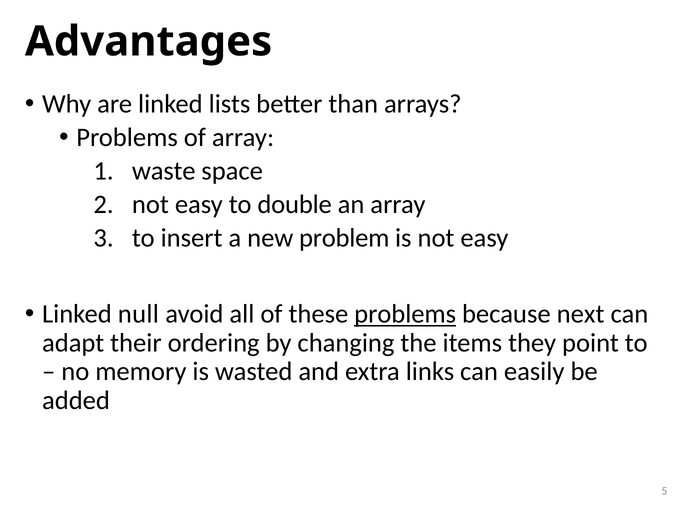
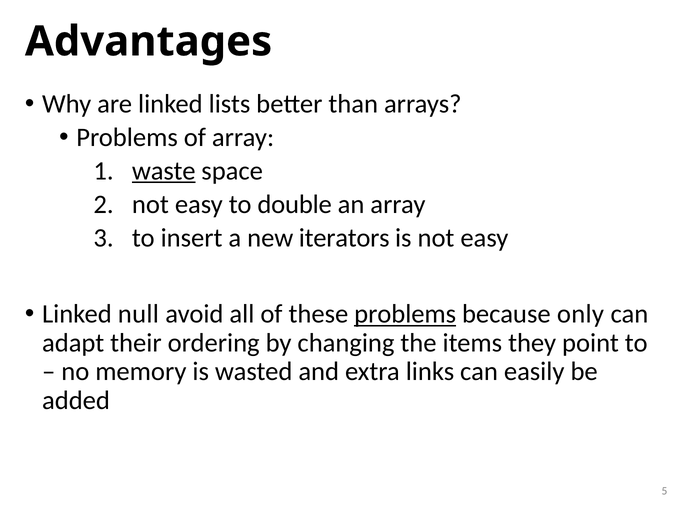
waste underline: none -> present (164, 171)
problem: problem -> iterators (344, 238)
next: next -> only (580, 314)
